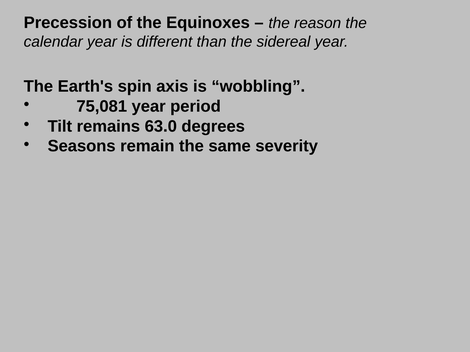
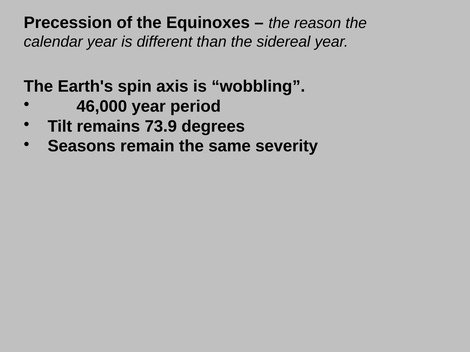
75,081: 75,081 -> 46,000 (102, 107)
63.0: 63.0 -> 73.9 (161, 126)
